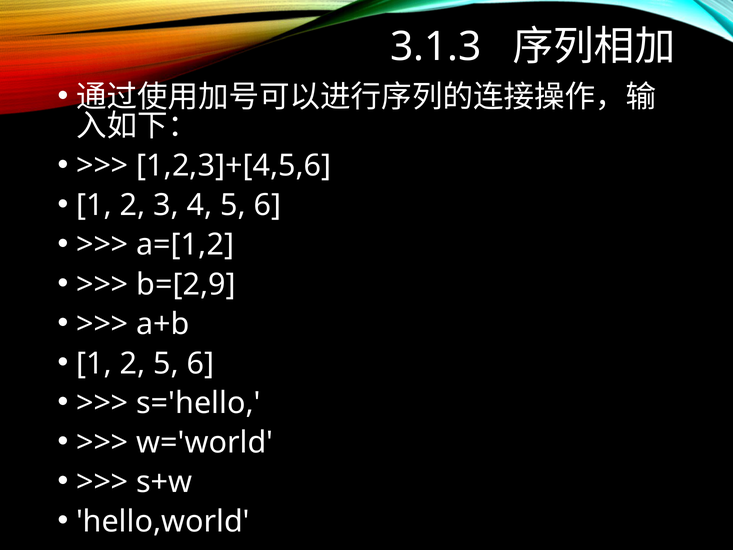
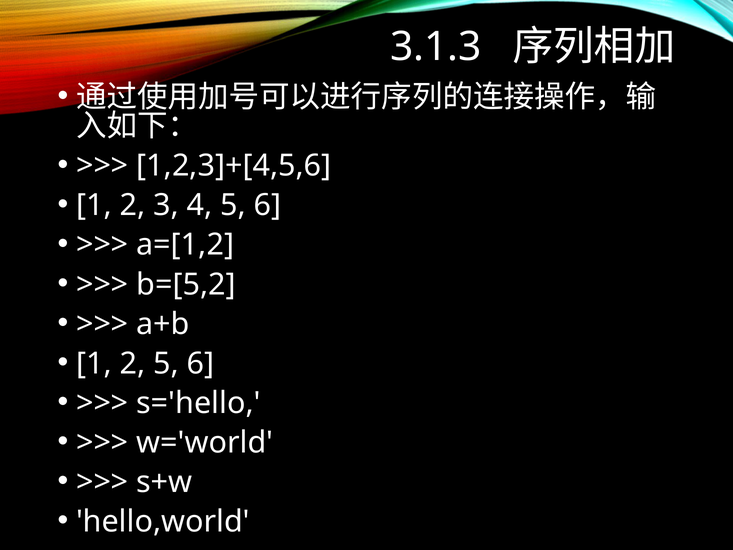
b=[2,9: b=[2,9 -> b=[5,2 (186, 284)
